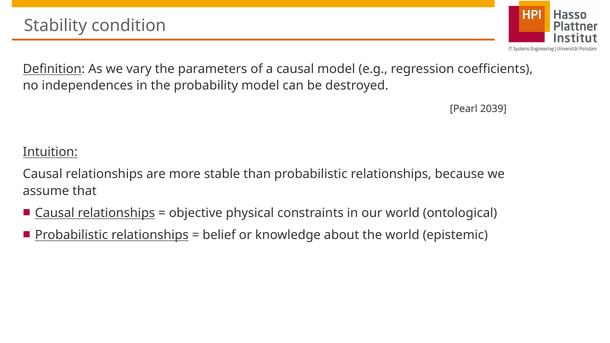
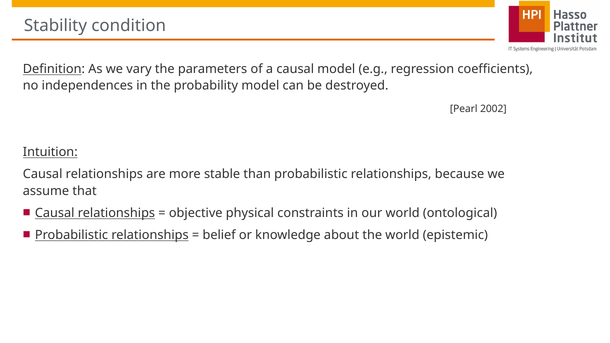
2039: 2039 -> 2002 (493, 109)
